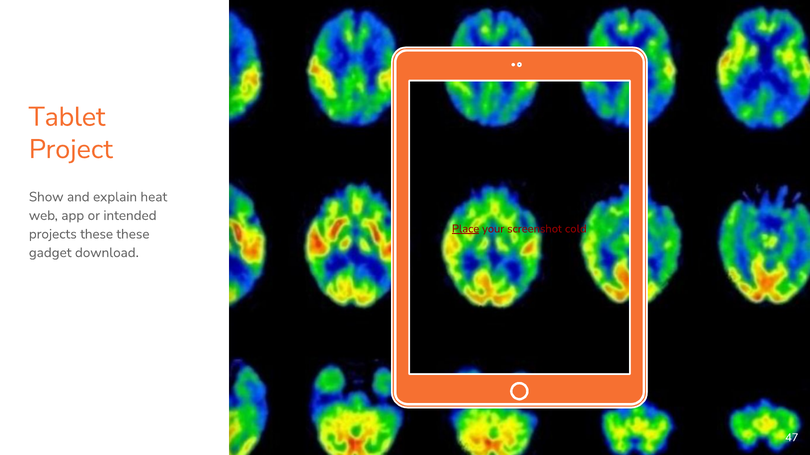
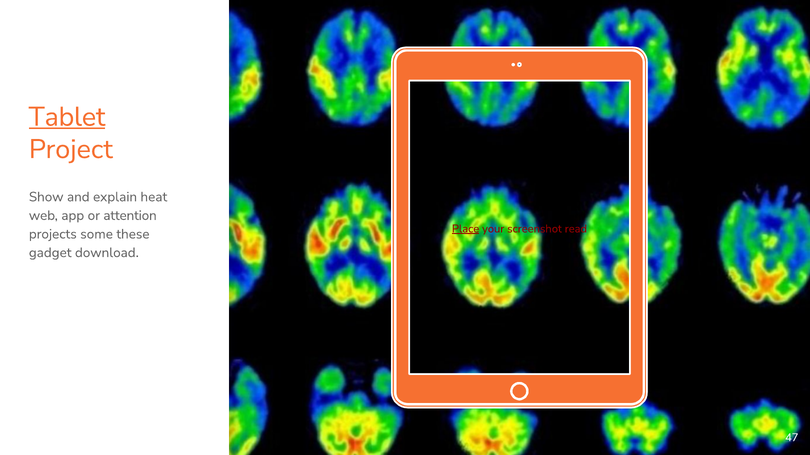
Tablet underline: none -> present (67, 117)
intended: intended -> attention (130, 216)
cold: cold -> read (576, 229)
projects these: these -> some (97, 234)
